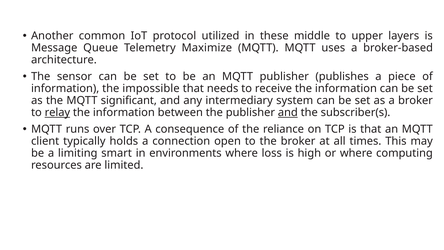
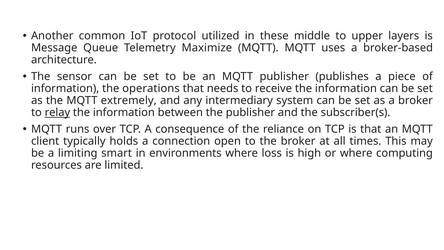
impossible: impossible -> operations (151, 88)
significant: significant -> extremely (129, 100)
and underline: present -> none (288, 112)
